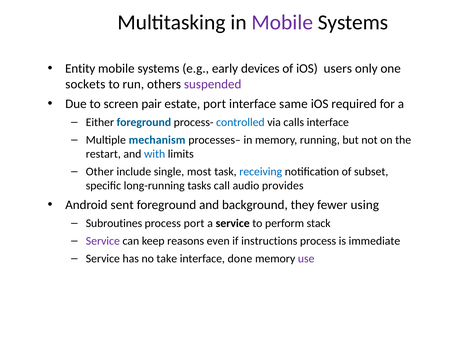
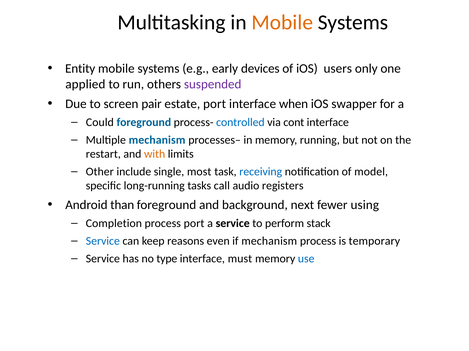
Mobile colour: purple -> orange (282, 22)
sockets: sockets -> applied (85, 84)
same: same -> when (294, 104)
required: required -> swapper (354, 104)
Either: Either -> Could (100, 123)
calls: calls -> cont (294, 123)
with colour: blue -> orange (155, 154)
subset: subset -> model (371, 172)
provides: provides -> registers (283, 186)
sent: sent -> than (122, 205)
they: they -> next (302, 205)
Subroutines: Subroutines -> Completion (114, 224)
Service colour: purple -> blue (103, 241)
if instructions: instructions -> mechanism (269, 241)
immediate: immediate -> temporary (374, 241)
take: take -> type (167, 259)
done: done -> must (240, 259)
use colour: purple -> blue (306, 259)
